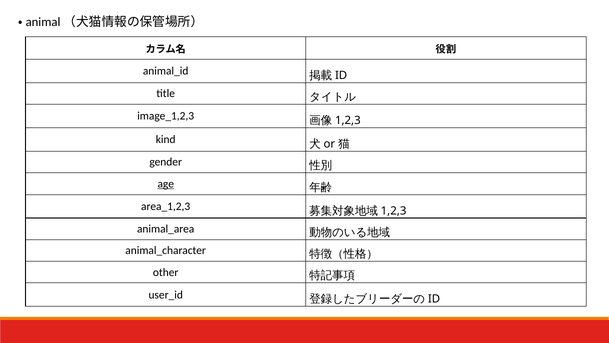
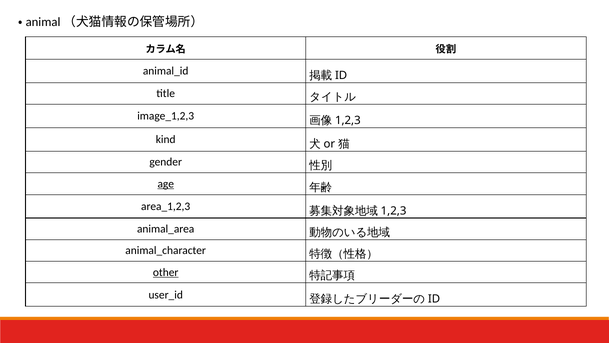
other underline: none -> present (166, 272)
